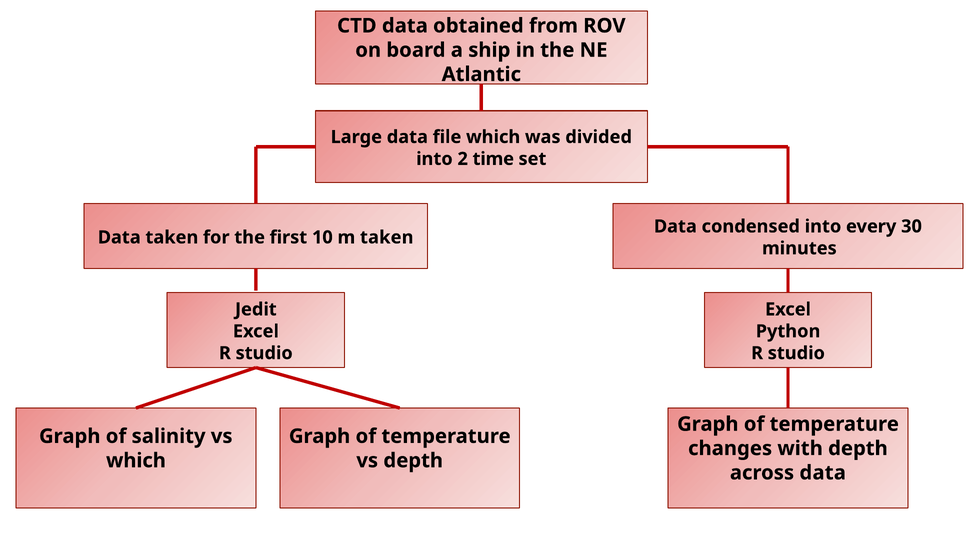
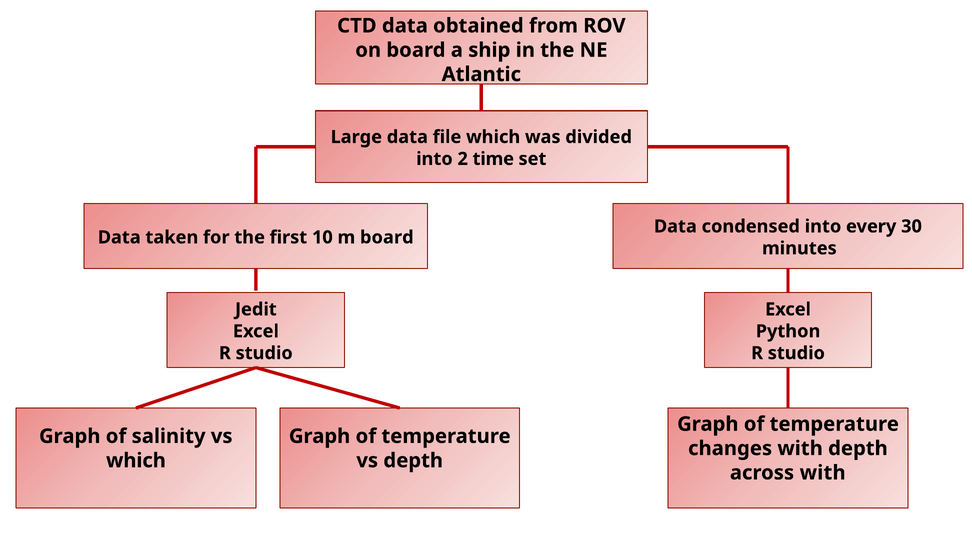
m taken: taken -> board (387, 237)
across data: data -> with (823, 473)
